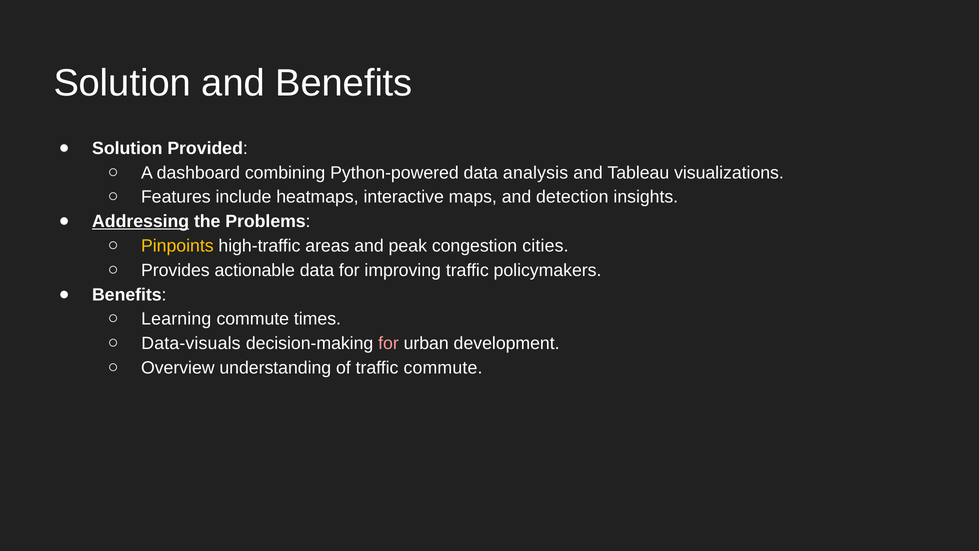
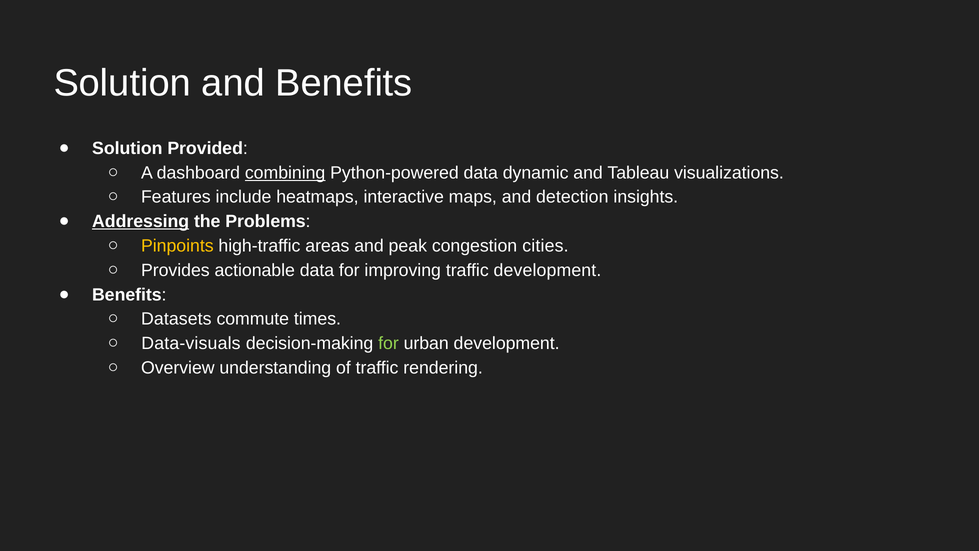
combining underline: none -> present (285, 173)
analysis: analysis -> dynamic (536, 173)
traffic policymakers: policymakers -> development (547, 270)
Learning: Learning -> Datasets (176, 319)
for colour: pink -> light green (388, 343)
traffic commute: commute -> rendering (443, 368)
